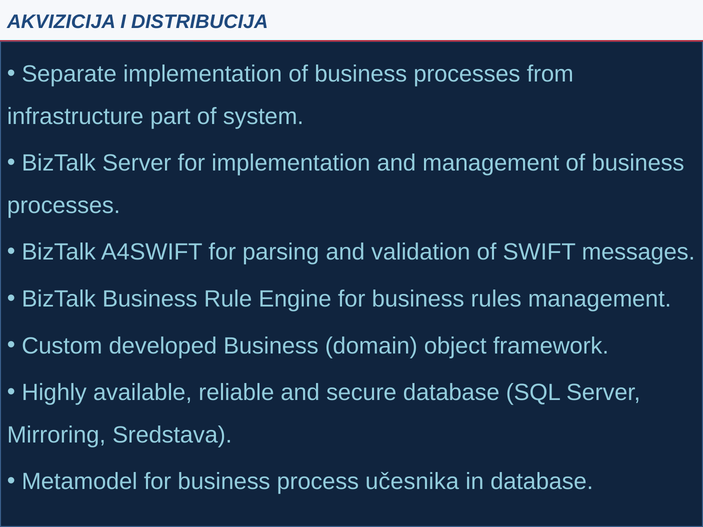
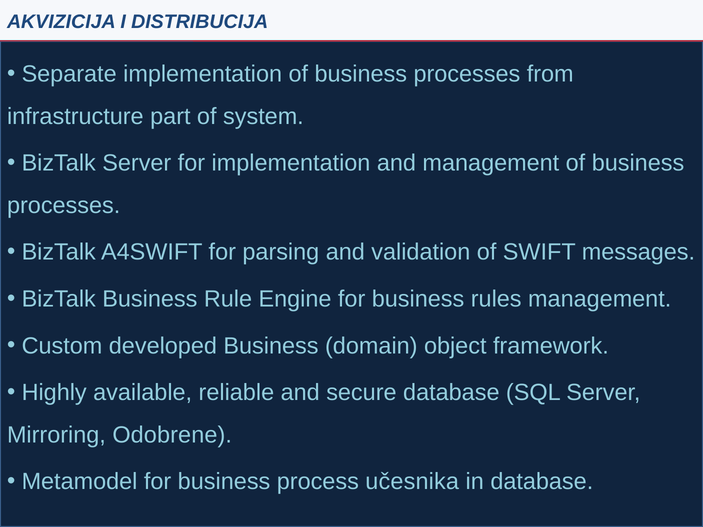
Sredstava: Sredstava -> Odobrene (172, 435)
